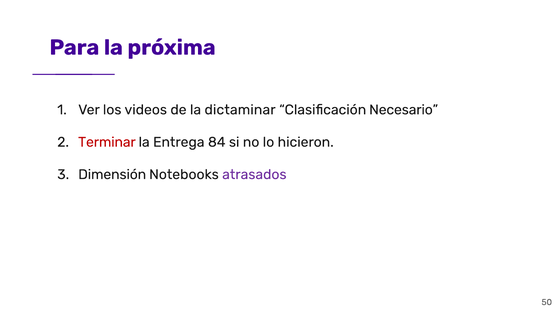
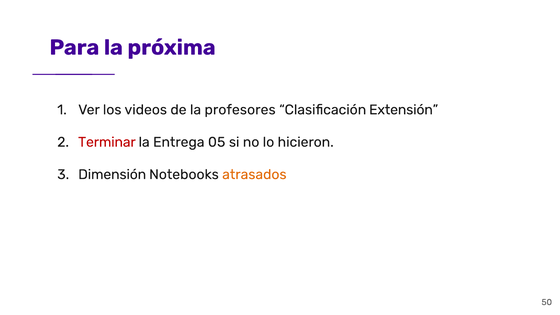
dictaminar: dictaminar -> profesores (240, 110)
Necesario: Necesario -> Extensión (404, 110)
84: 84 -> 05 (217, 142)
atrasados colour: purple -> orange (254, 174)
